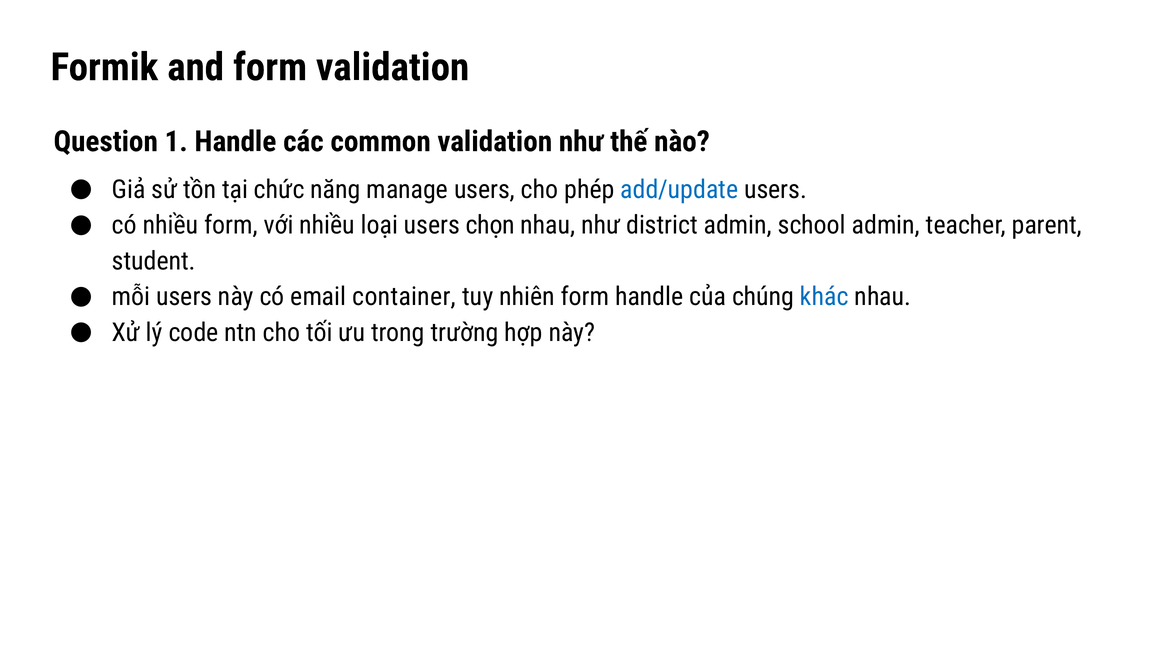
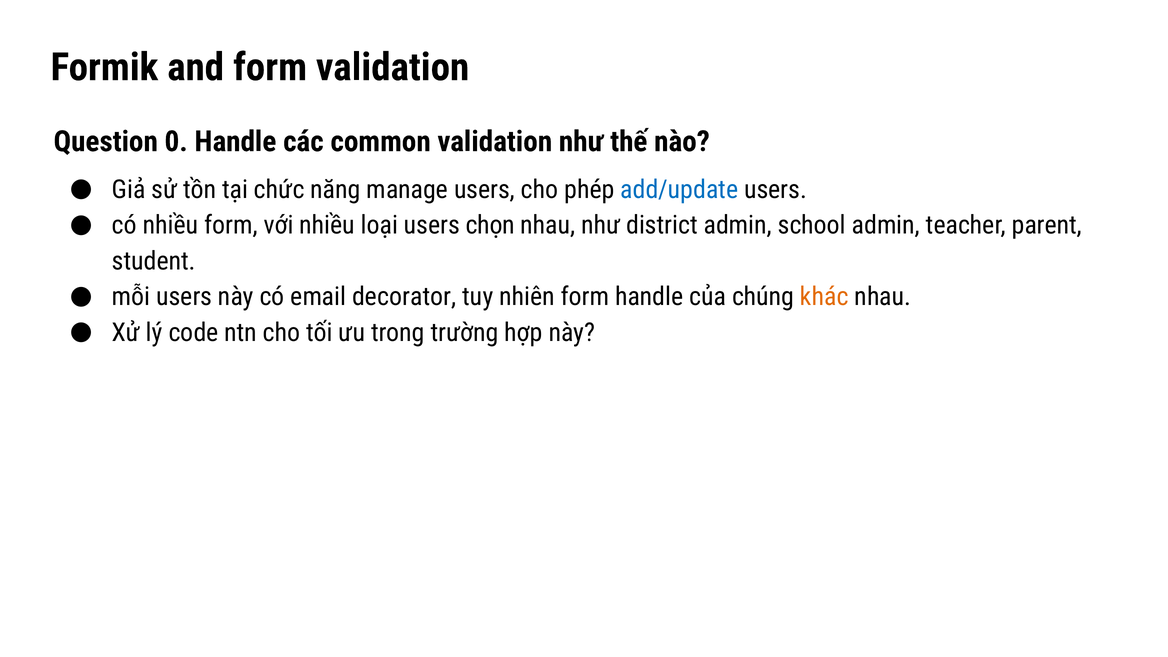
1: 1 -> 0 (176, 142)
container: container -> decorator (404, 297)
khác colour: blue -> orange (824, 297)
